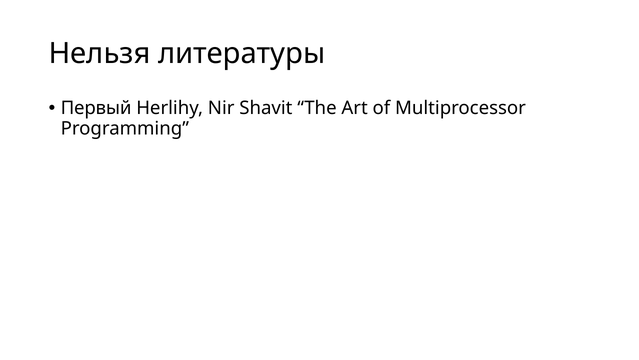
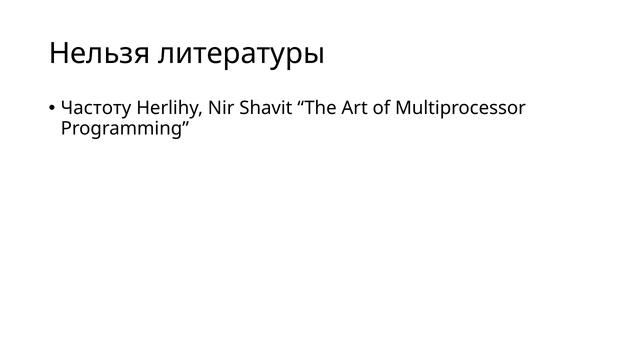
Первый: Первый -> Частоту (96, 108)
